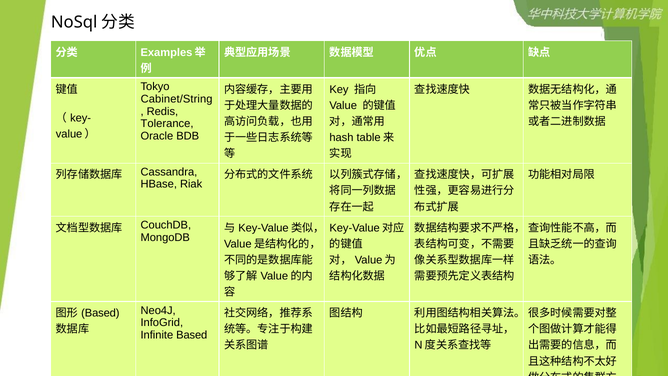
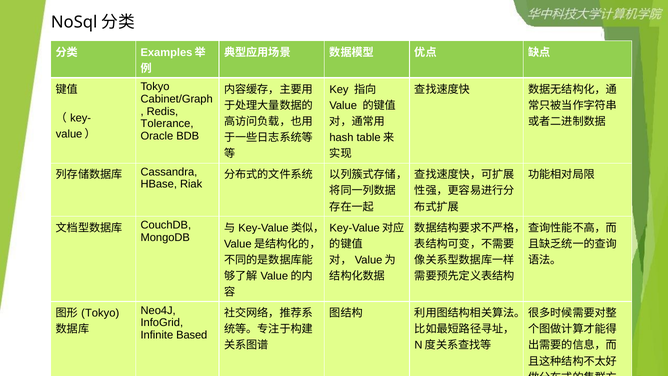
Cabinet/String: Cabinet/String -> Cabinet/Graph (177, 99)
Based: Based -> Tokyo (100, 313)
